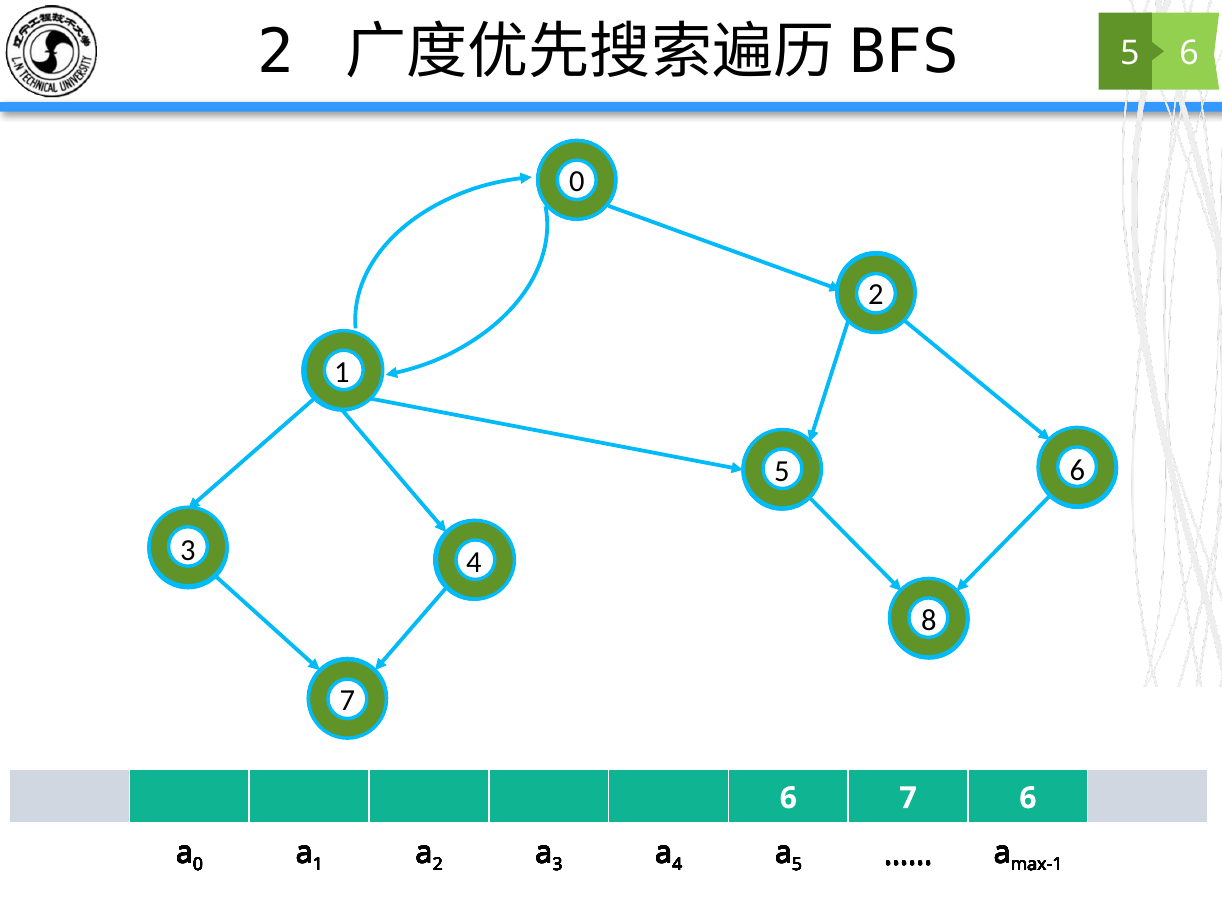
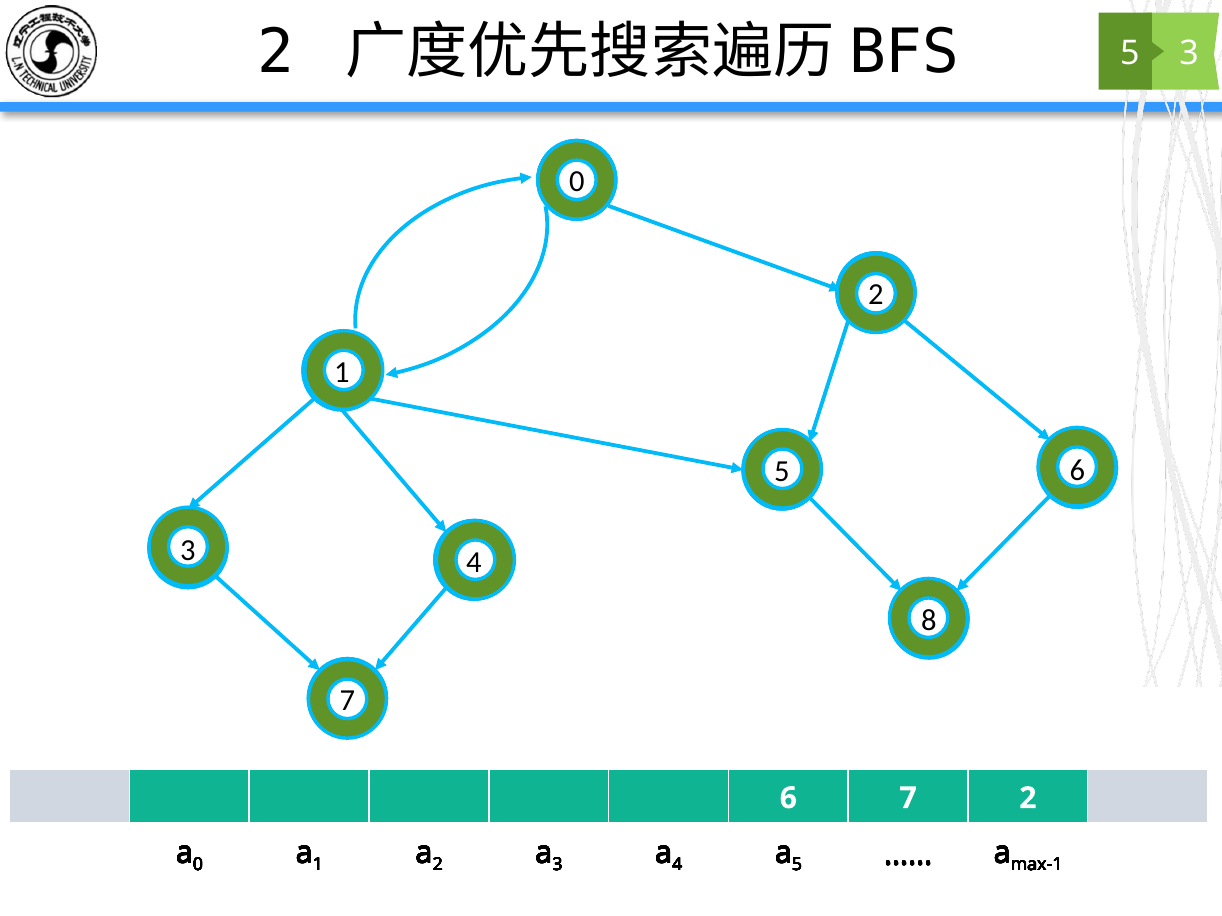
6: 6 -> 3 (1189, 54)
6: 6 -> 2 (1028, 799)
